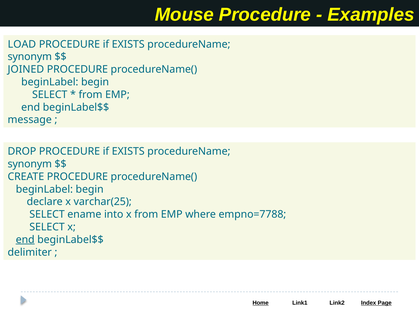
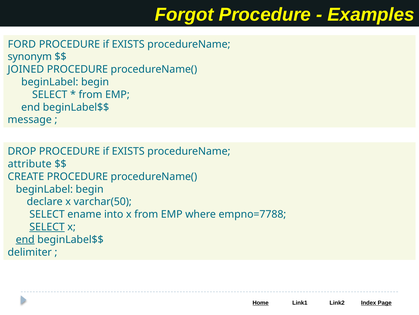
Mouse: Mouse -> Forgot (184, 15)
LOAD: LOAD -> FORD (22, 44)
synonym: synonym -> attribute (30, 164)
varchar(25: varchar(25 -> varchar(50 (103, 201)
SELECT underline: none -> present (47, 226)
